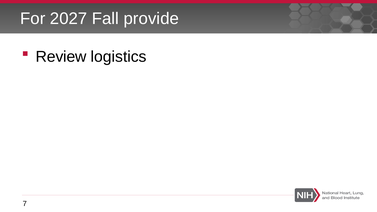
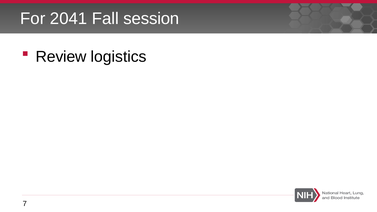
2027: 2027 -> 2041 (69, 19)
provide: provide -> session (151, 19)
